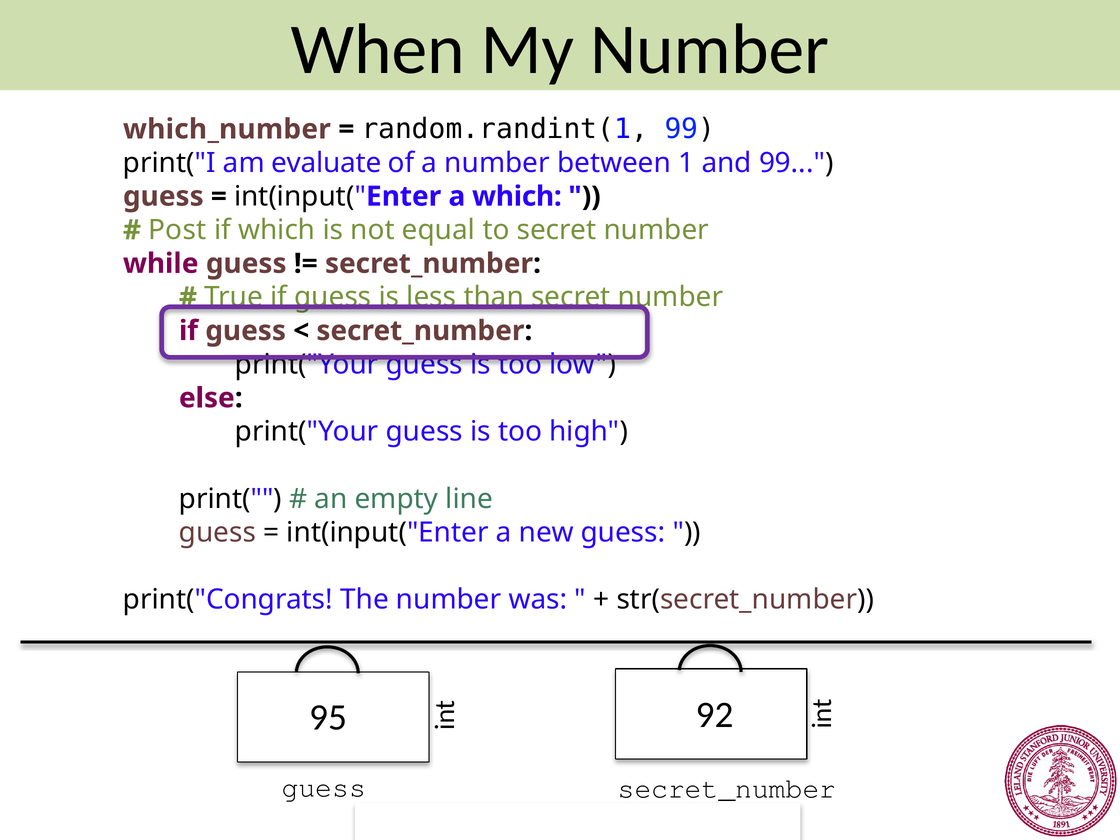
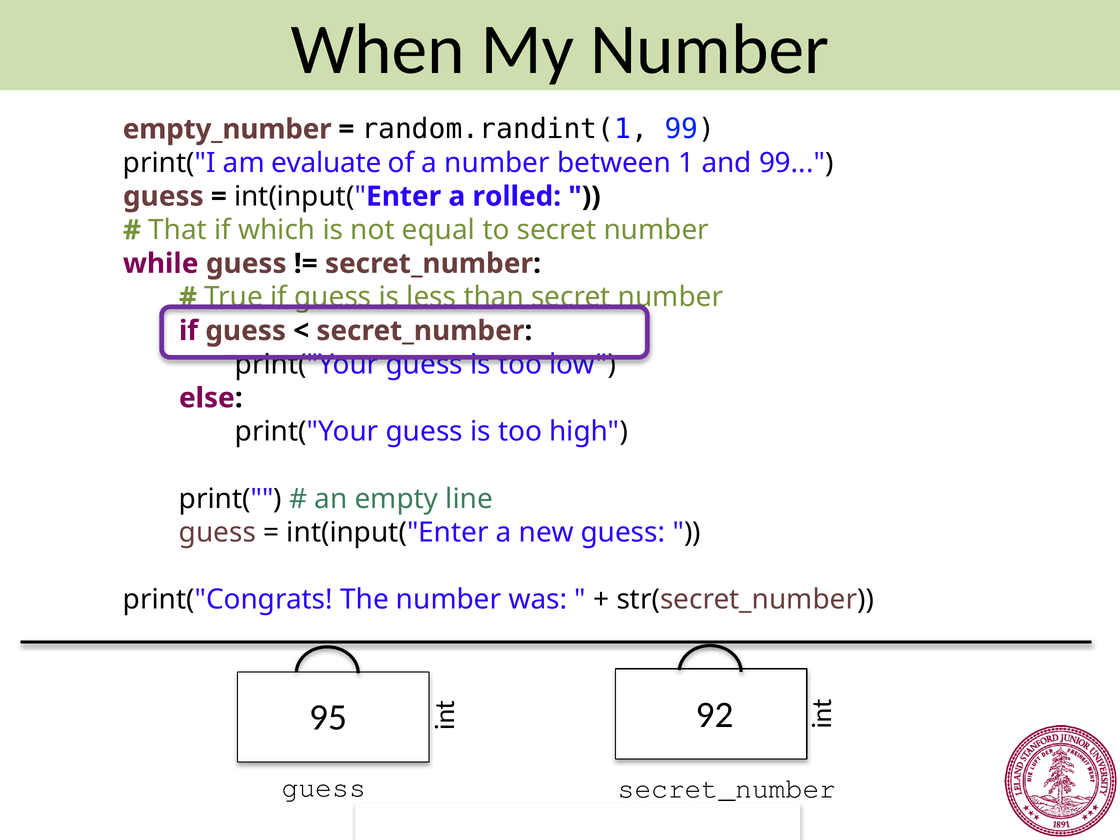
which_number: which_number -> empty_number (227, 129)
a which: which -> rolled (517, 196)
Post: Post -> That (178, 230)
